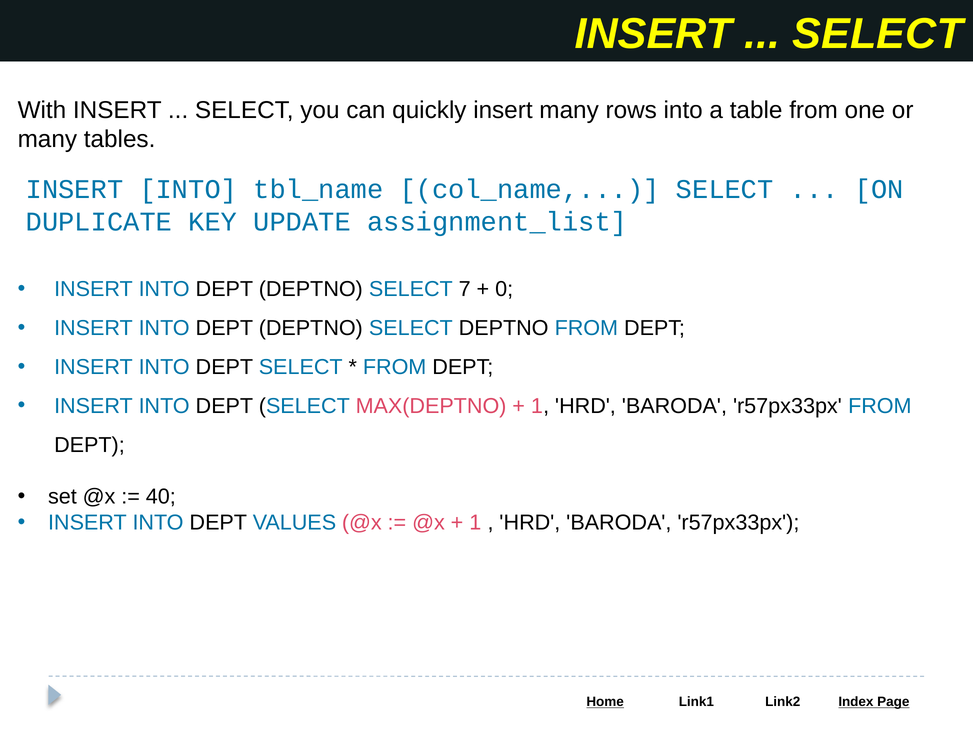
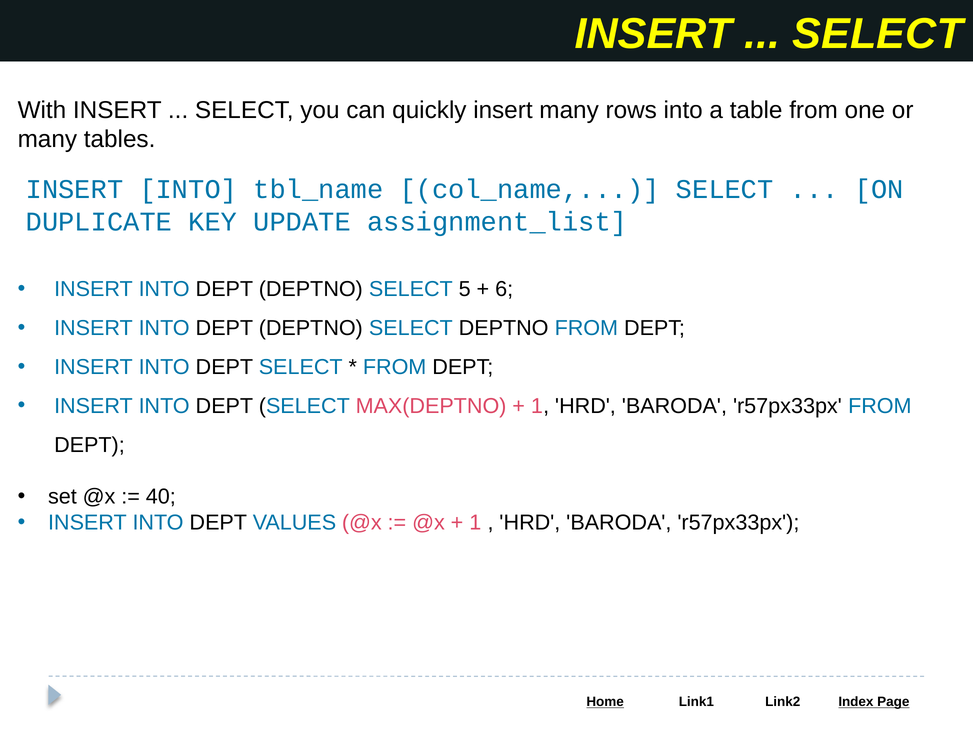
7: 7 -> 5 (465, 289)
0: 0 -> 6 (504, 289)
